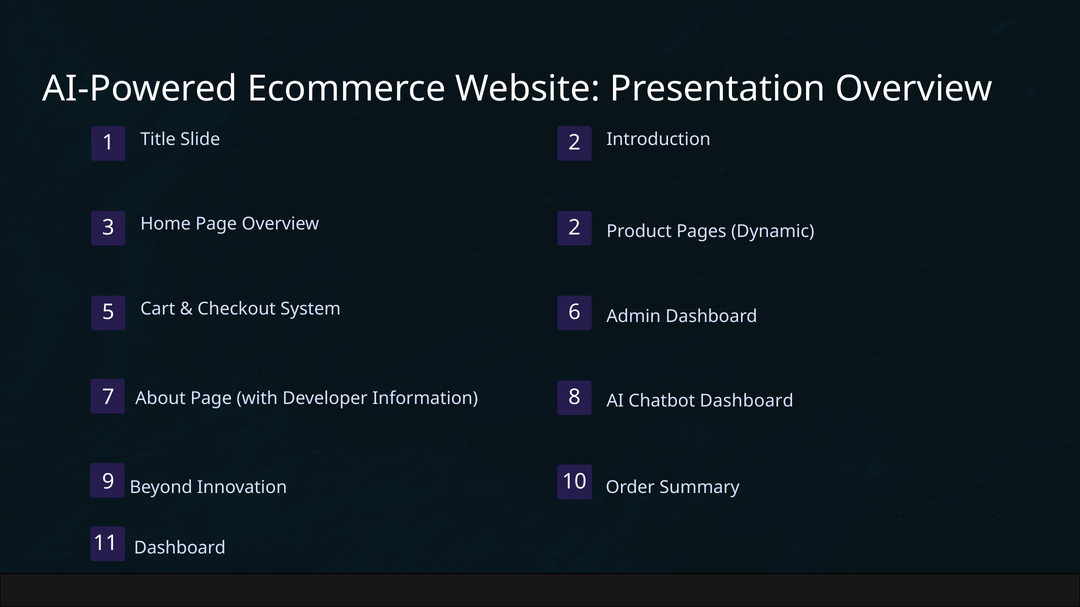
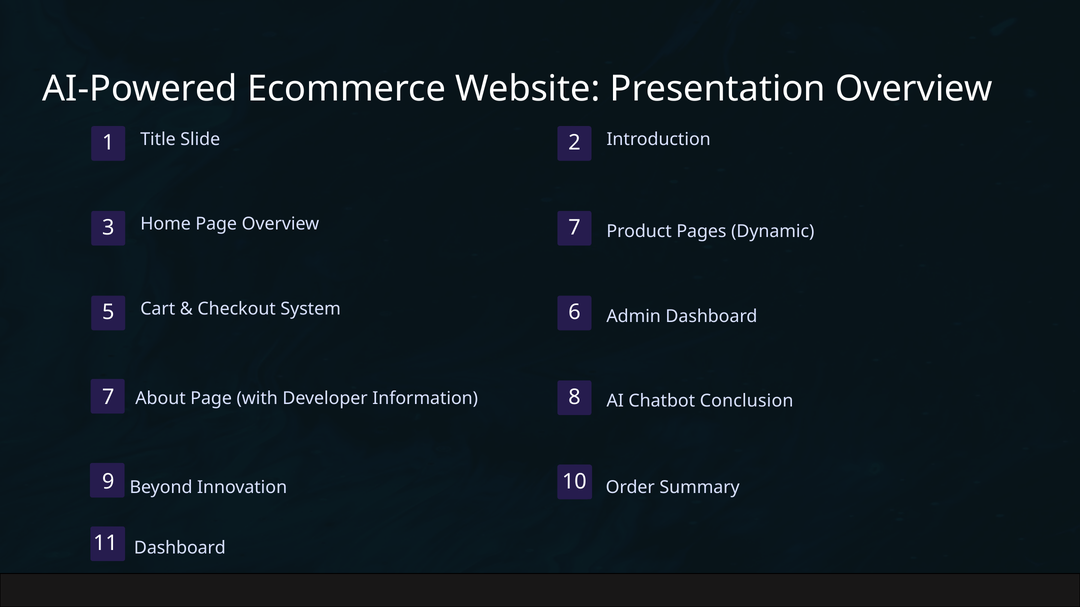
Overview 2: 2 -> 7 (574, 228)
Chatbot Dashboard: Dashboard -> Conclusion (747, 401)
